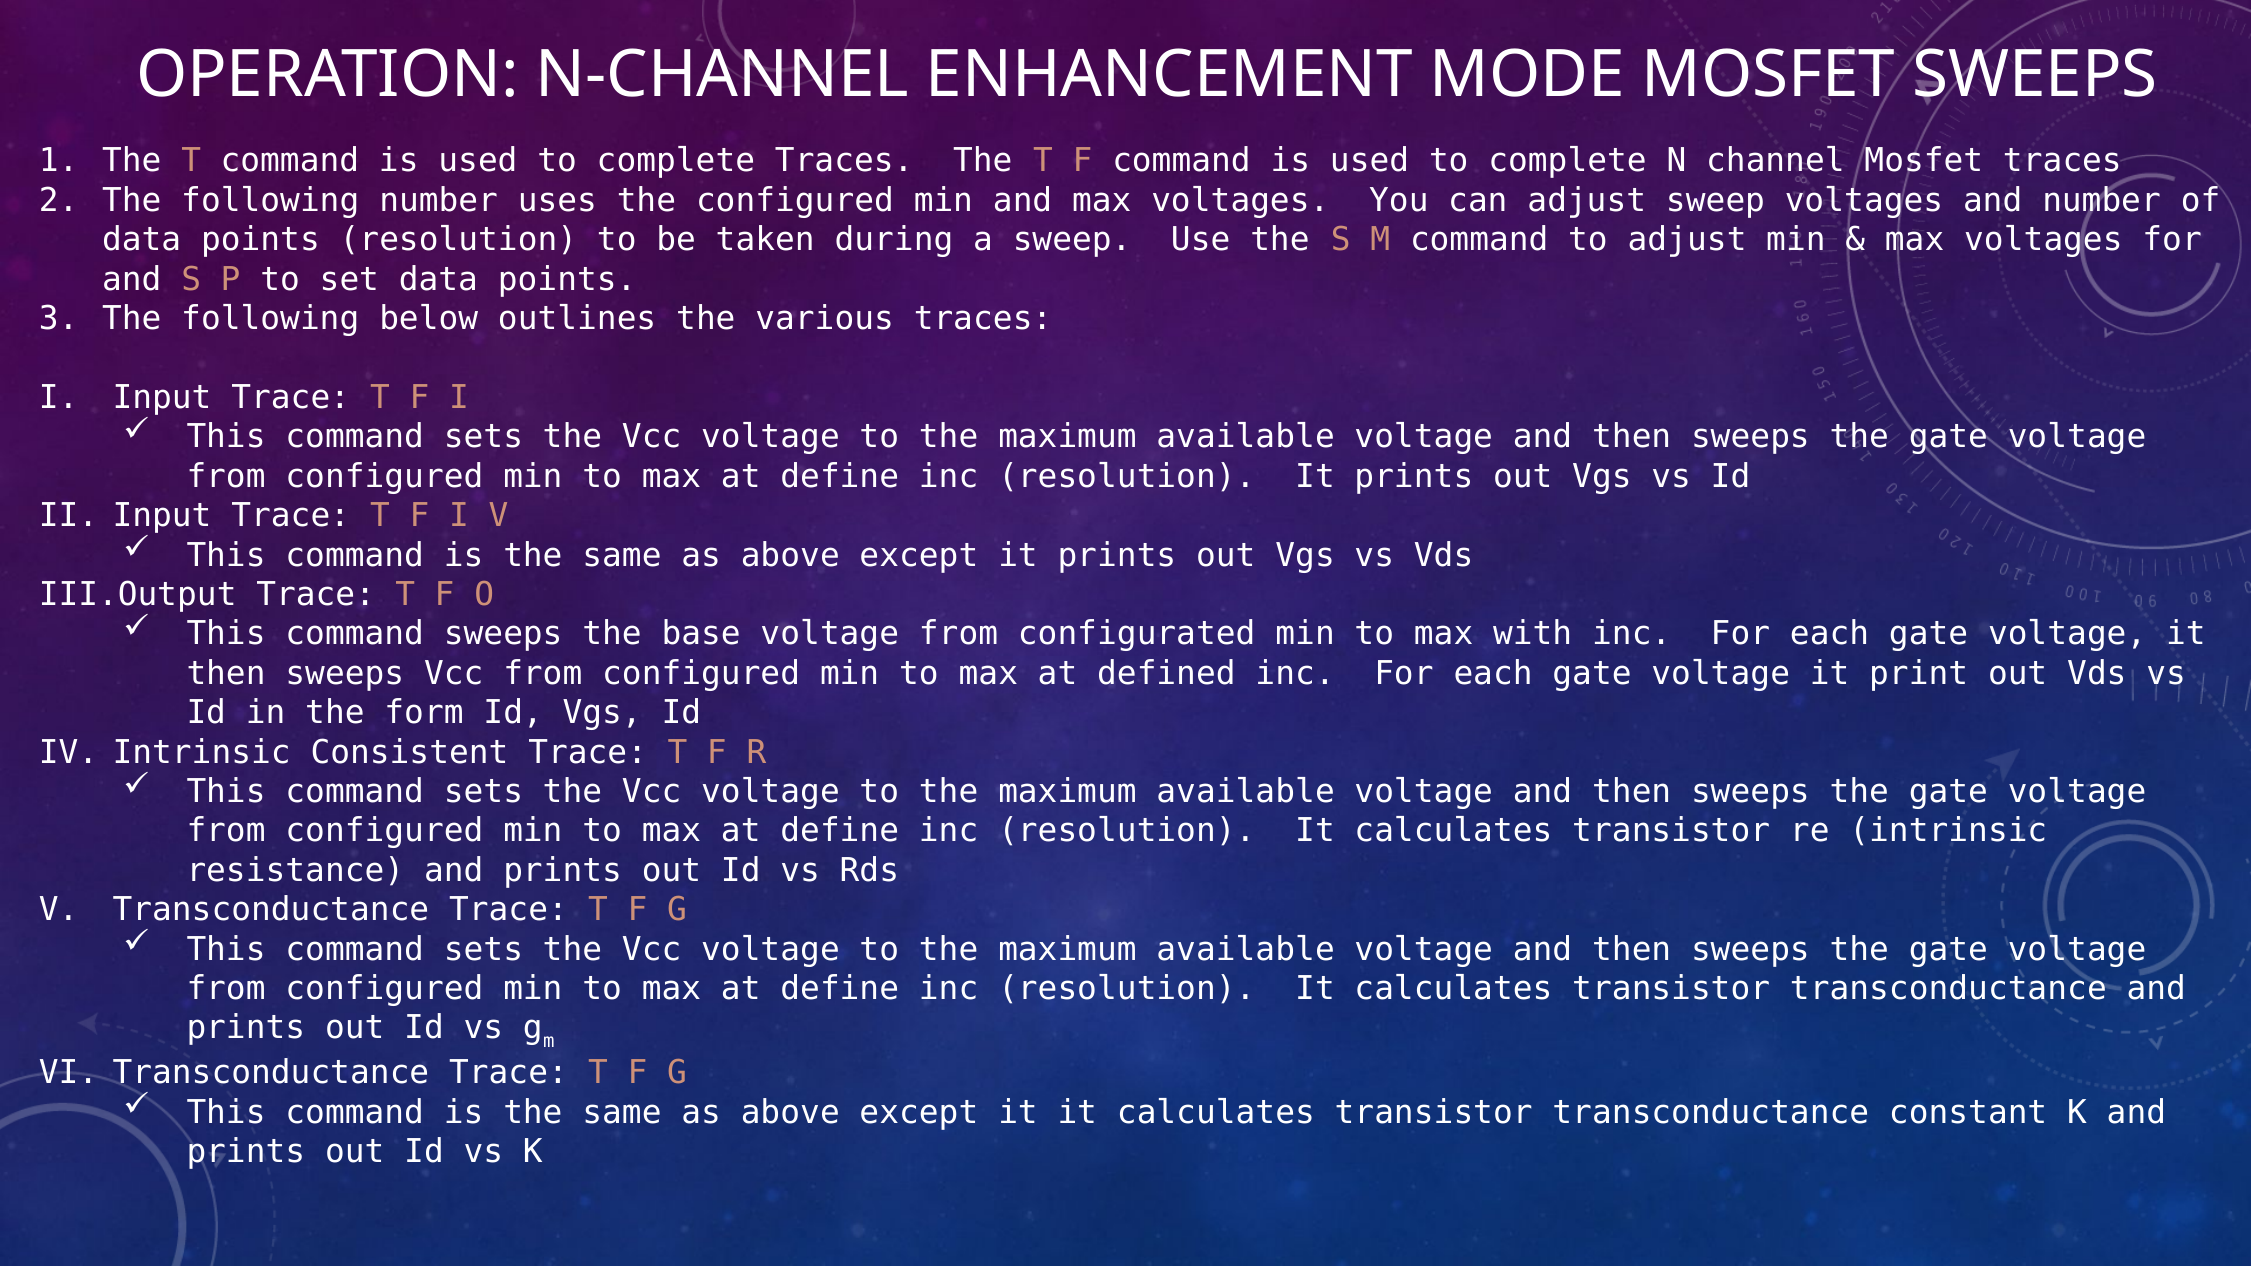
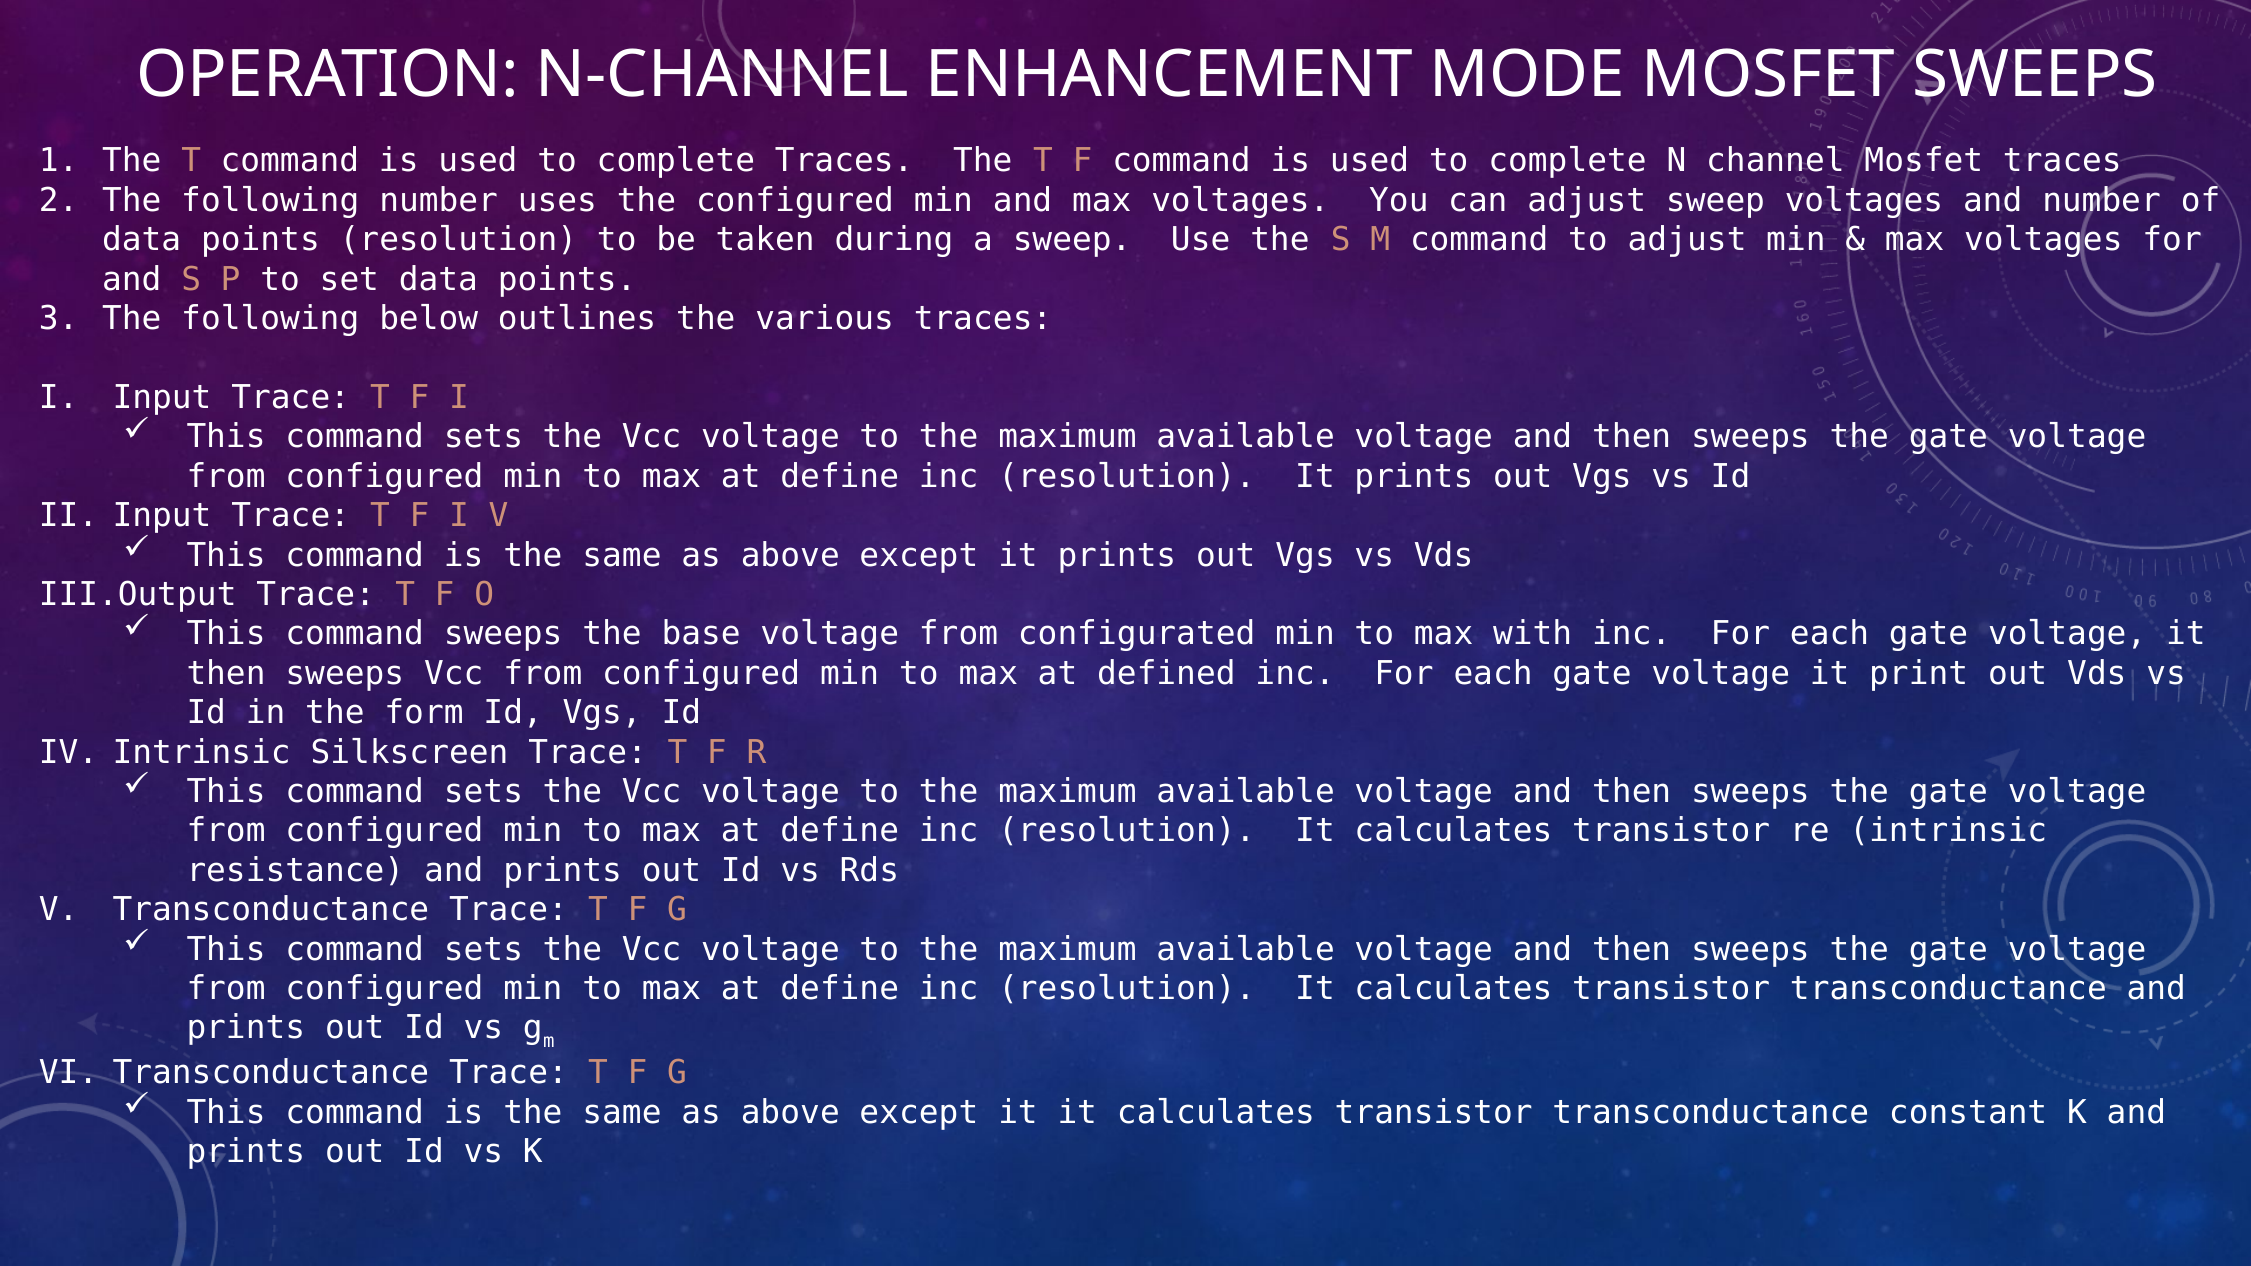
Consistent: Consistent -> Silkscreen (409, 752)
